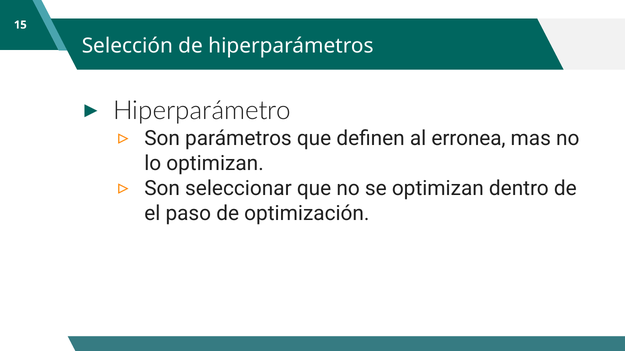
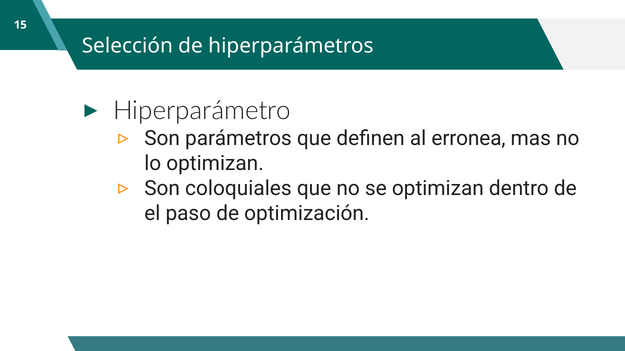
seleccionar: seleccionar -> coloquiales (238, 189)
